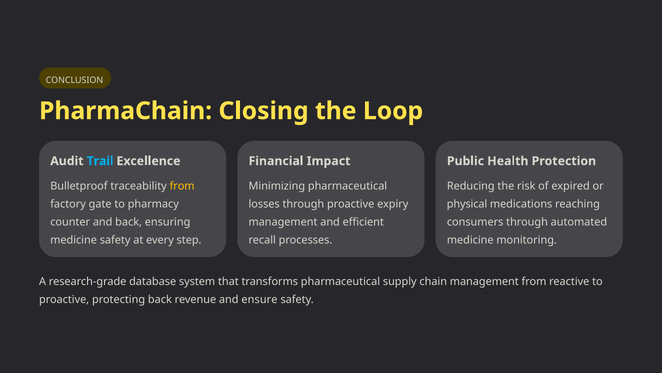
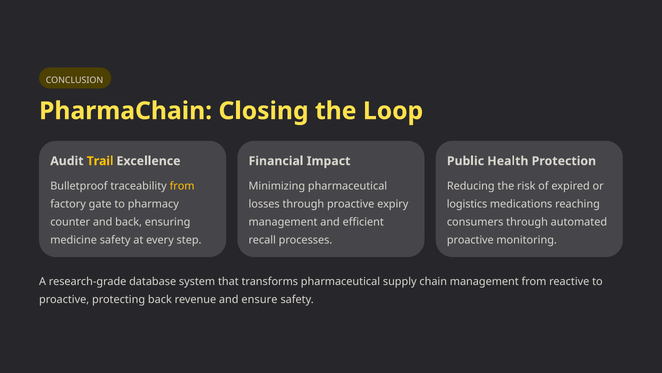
Trail colour: light blue -> yellow (100, 161)
physical: physical -> logistics (467, 204)
medicine: medicine -> proactive (470, 240)
